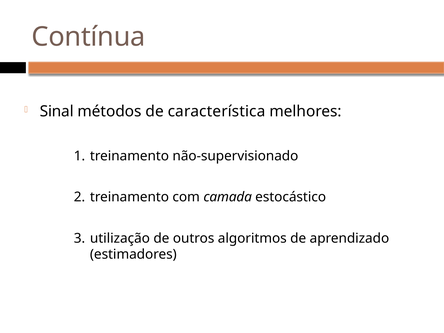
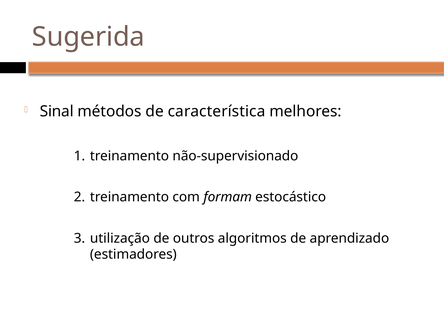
Contínua: Contínua -> Sugerida (88, 37)
camada: camada -> formam (228, 197)
